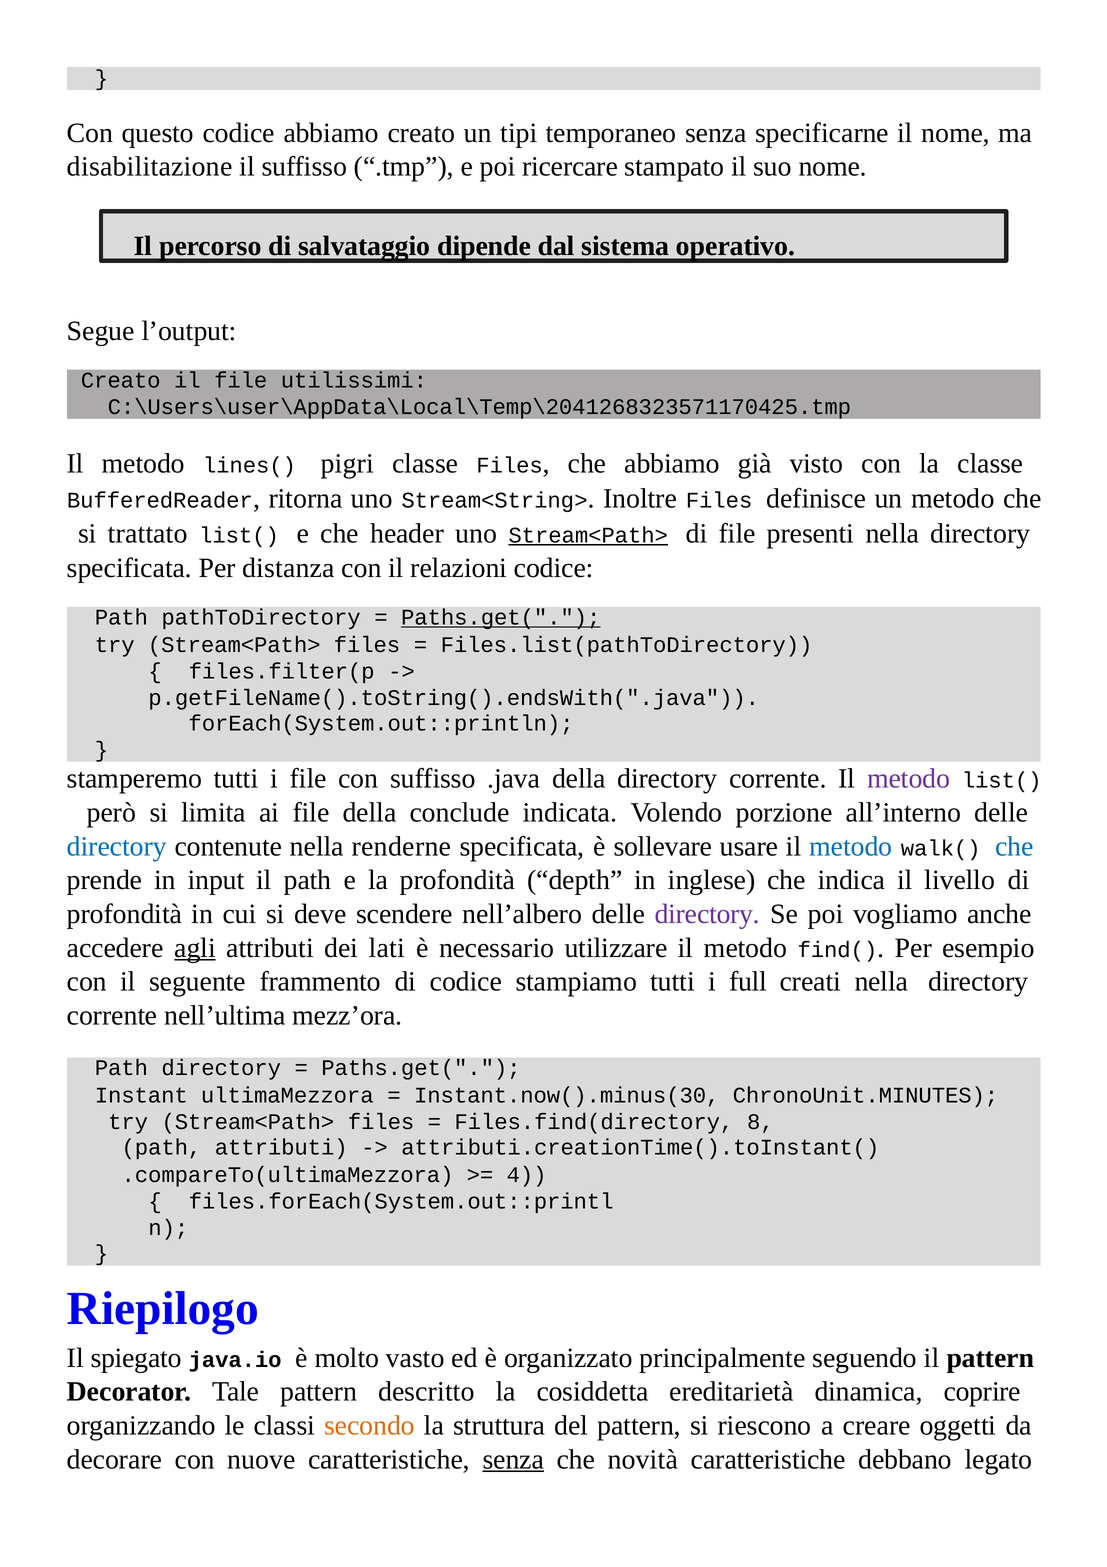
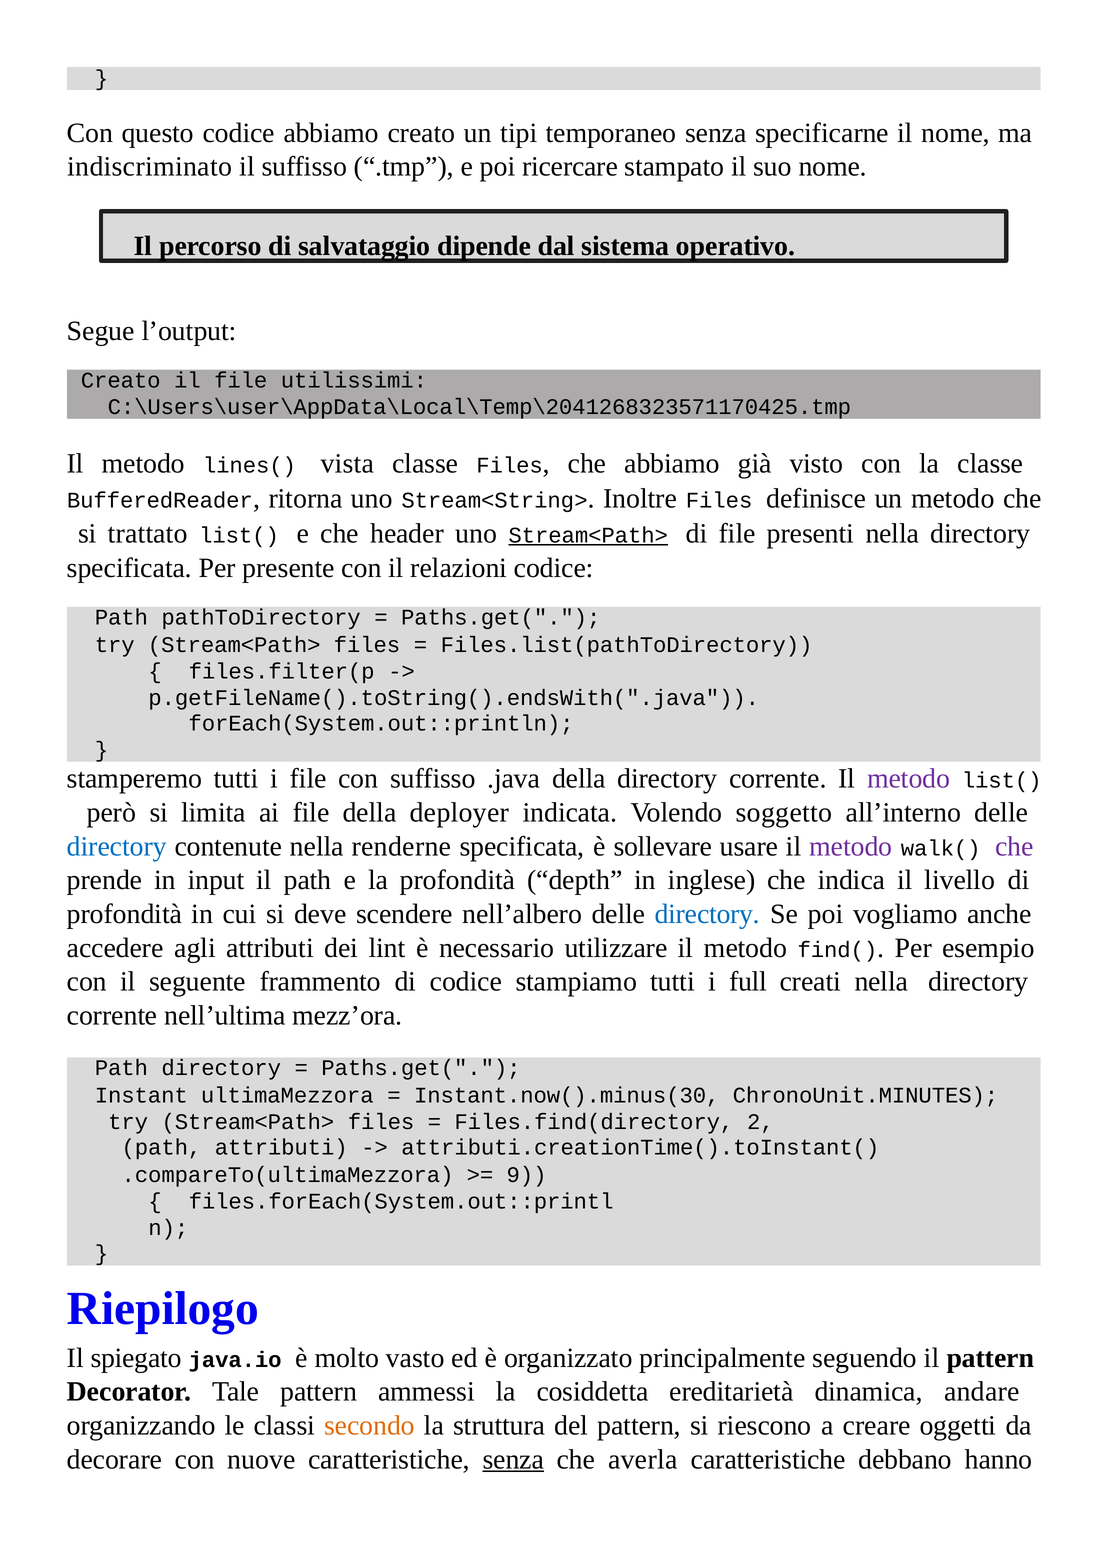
disabilitazione: disabilitazione -> indiscriminato (150, 167)
pigri: pigri -> vista (347, 464)
distanza: distanza -> presente (289, 568)
Paths.get( underline: present -> none (501, 617)
conclude: conclude -> deployer (459, 812)
porzione: porzione -> soggetto (784, 812)
metodo colour: blue -> purple (851, 846)
che colour: blue -> purple (1014, 846)
directory colour: purple -> blue (707, 914)
agli underline: present -> none (195, 948)
lati: lati -> lint (387, 948)
8: 8 -> 2 (760, 1122)
4: 4 -> 9 (527, 1175)
descritto: descritto -> ammessi (426, 1391)
coprire: coprire -> andare (982, 1391)
novità: novità -> averla (643, 1459)
legato: legato -> hanno (999, 1459)
